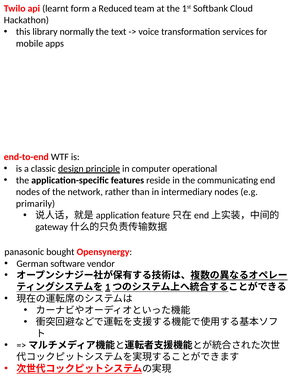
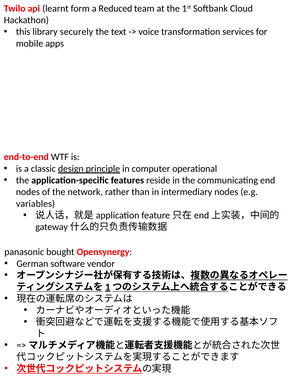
normally: normally -> securely (77, 32)
primarily: primarily -> variables (35, 203)
